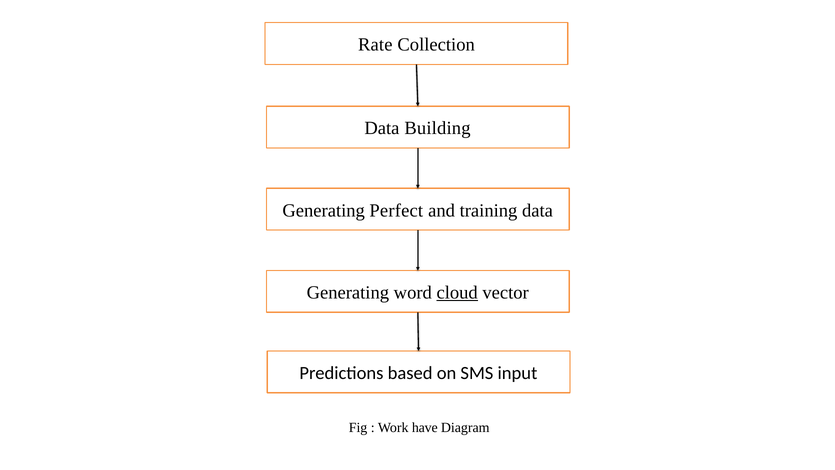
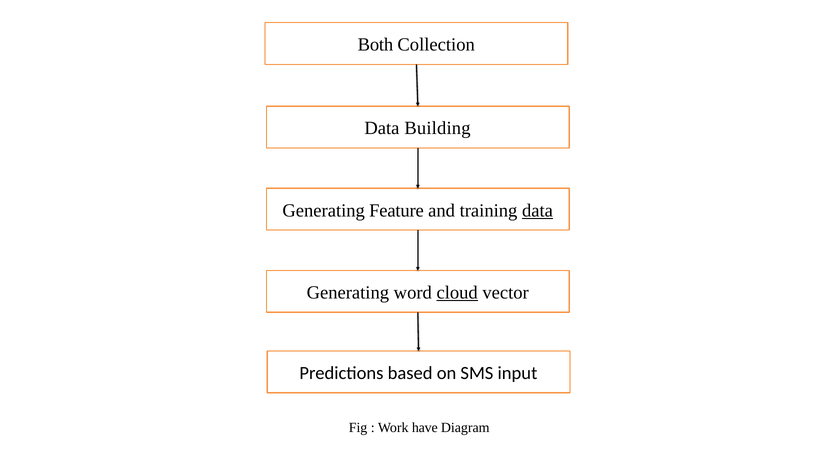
Rate: Rate -> Both (375, 45)
Perfect: Perfect -> Feature (396, 210)
data underline: none -> present (537, 210)
